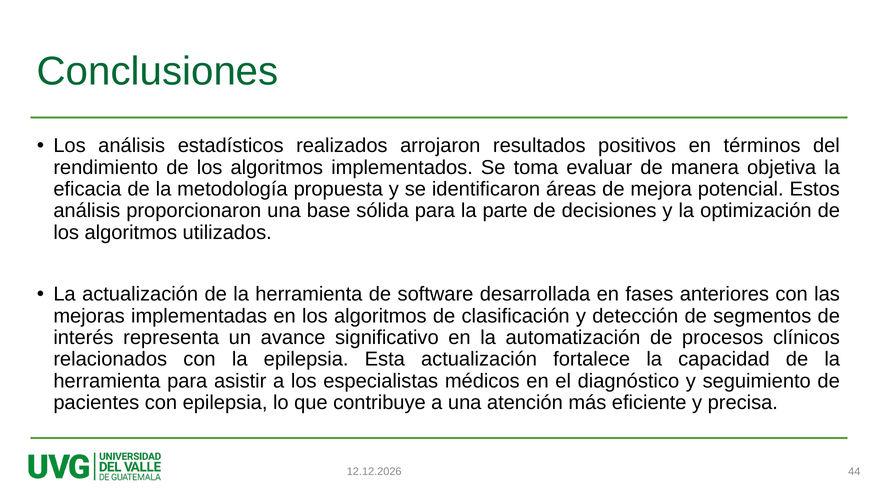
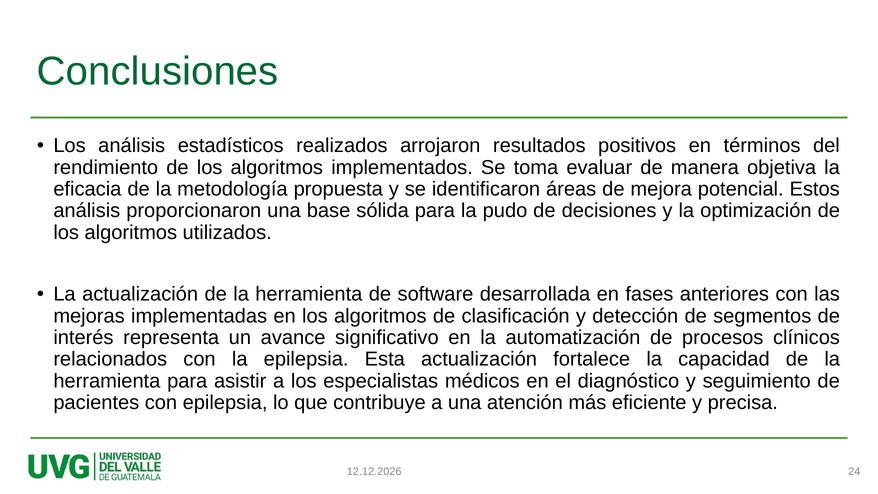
parte: parte -> pudo (505, 211)
44: 44 -> 24 (854, 472)
